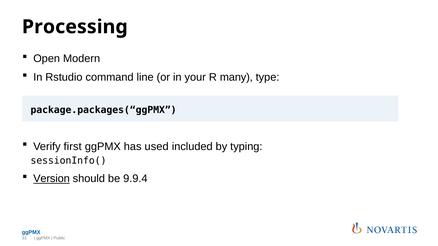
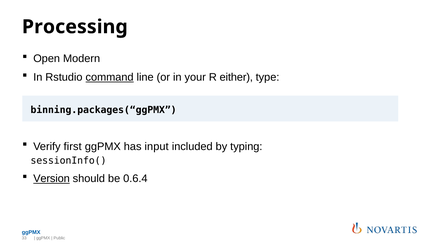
command underline: none -> present (110, 77)
many: many -> either (236, 77)
package.packages(“ggPMX: package.packages(“ggPMX -> binning.packages(“ggPMX (104, 110)
used: used -> input (157, 147)
9.9.4: 9.9.4 -> 0.6.4 (135, 179)
